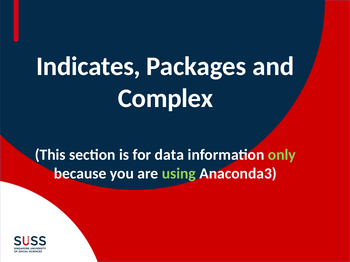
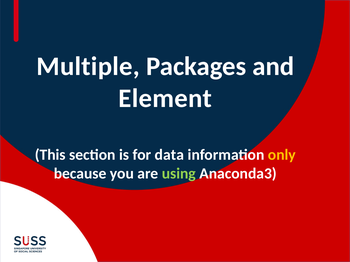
Indicates: Indicates -> Multiple (88, 66)
Complex: Complex -> Element (165, 98)
only colour: light green -> yellow (282, 155)
